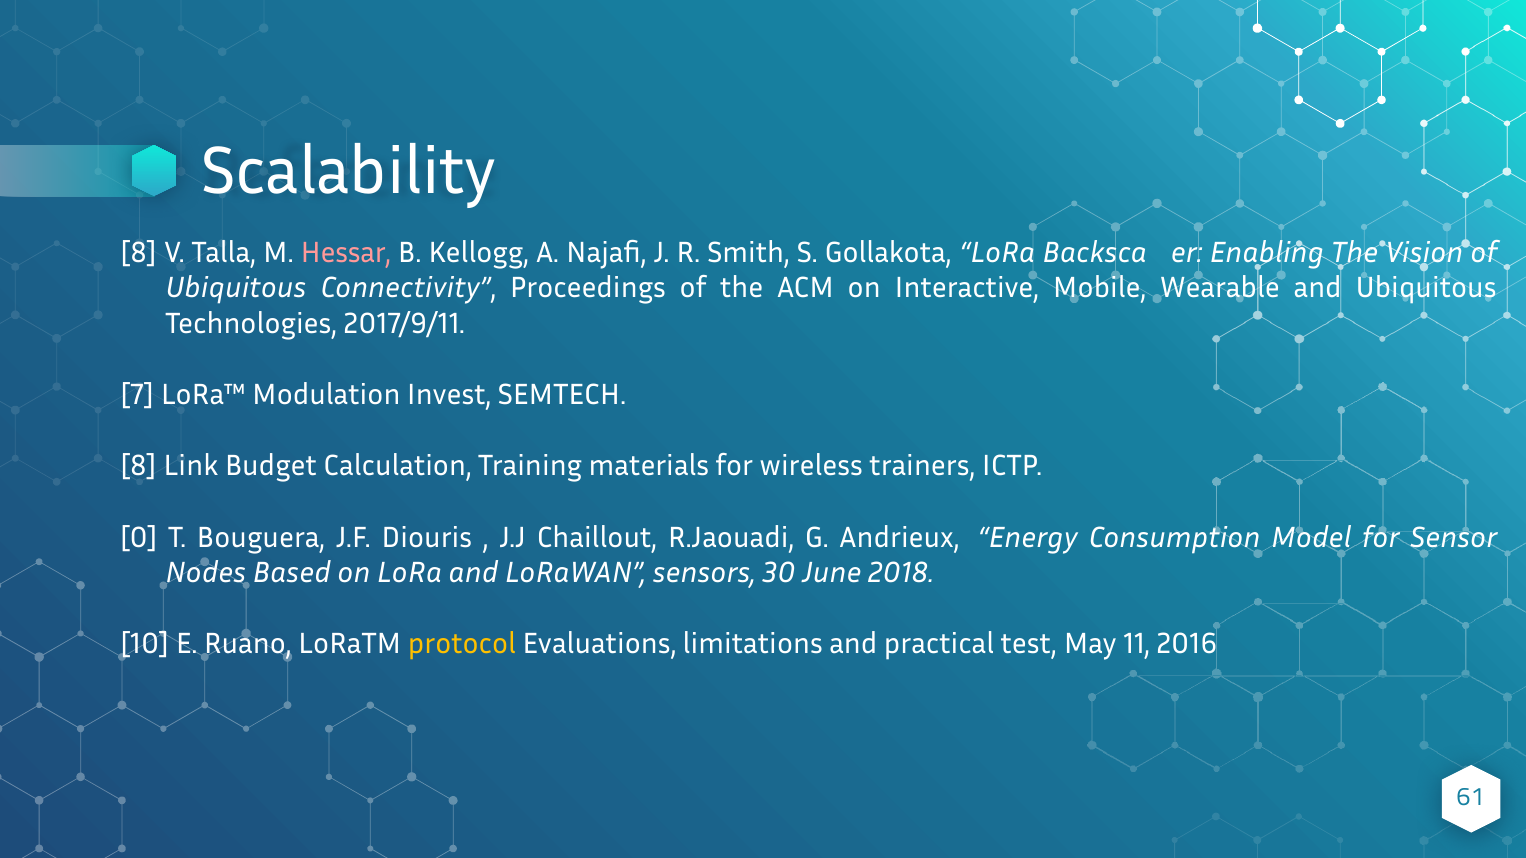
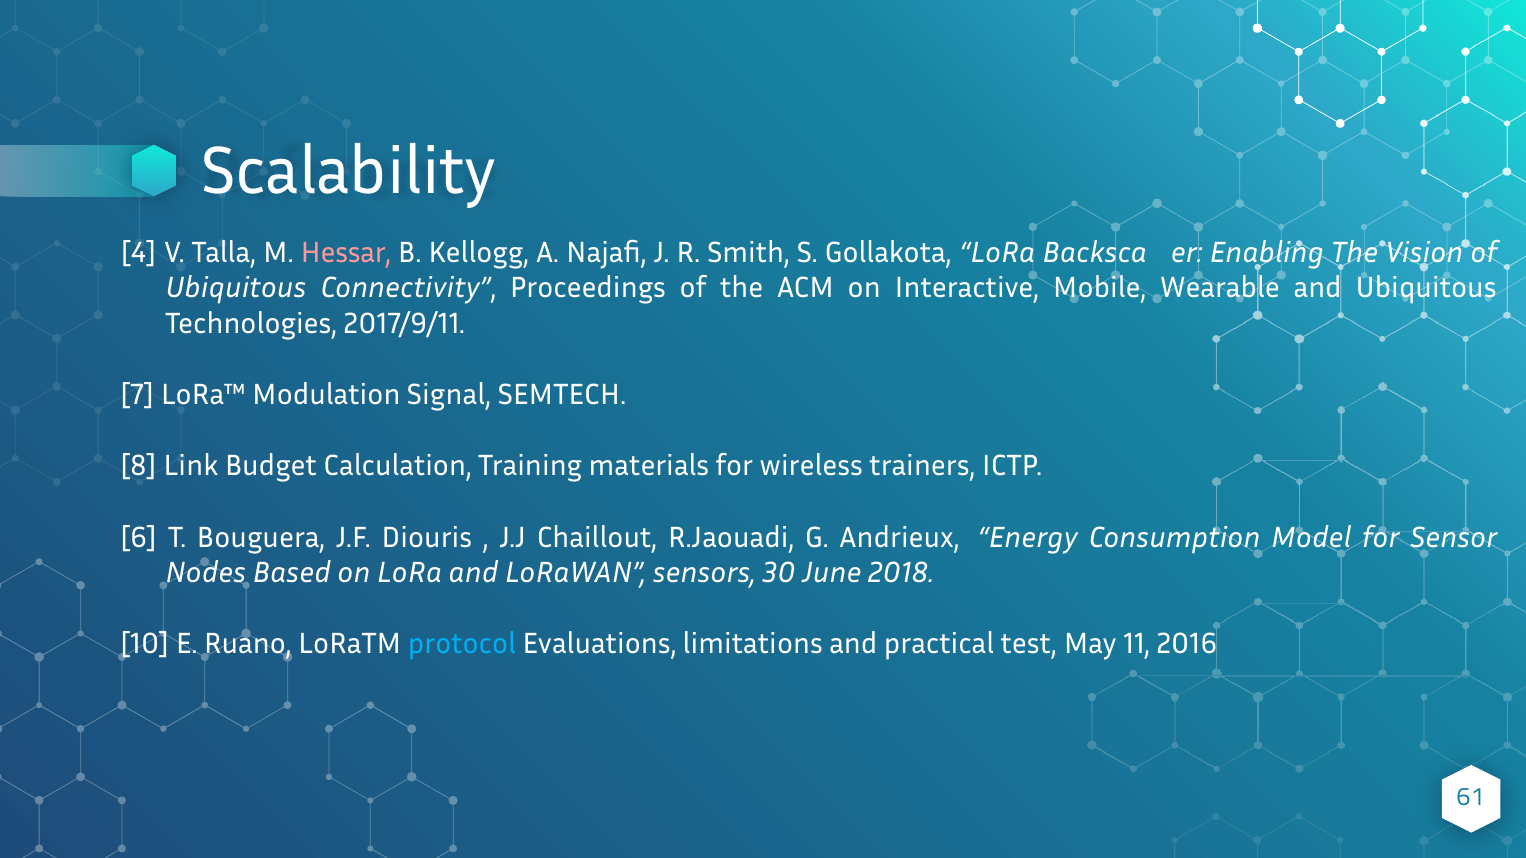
8: 8 -> 4 (138, 253)
Invest: Invest -> Signal (449, 395)
0: 0 -> 6 (139, 538)
protocol colour: yellow -> light blue (462, 644)
